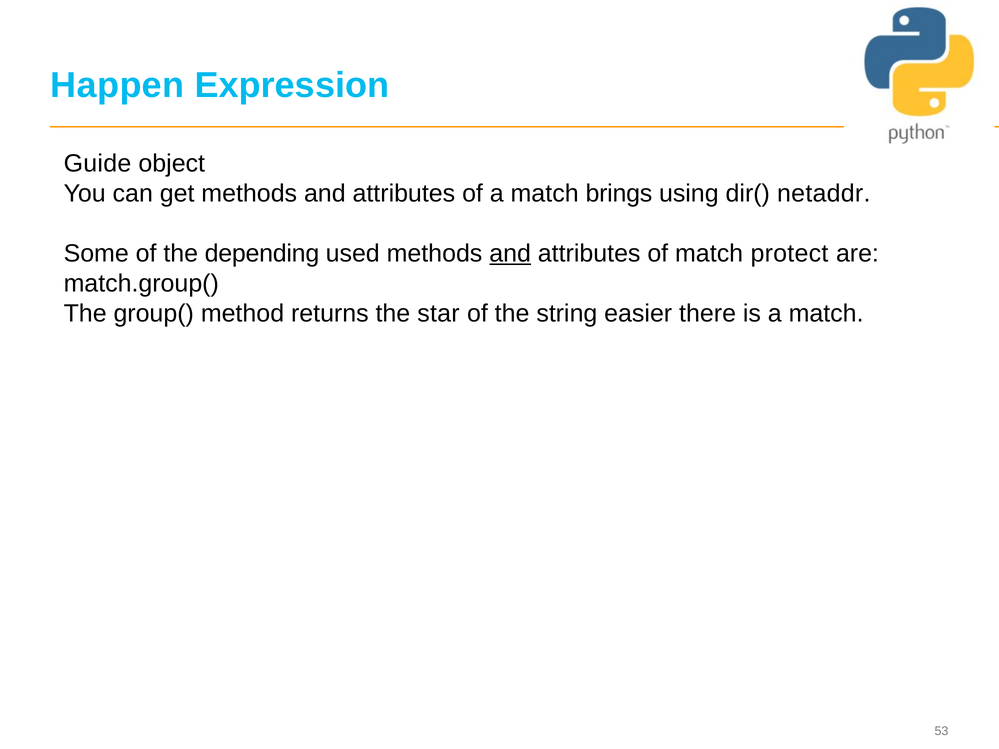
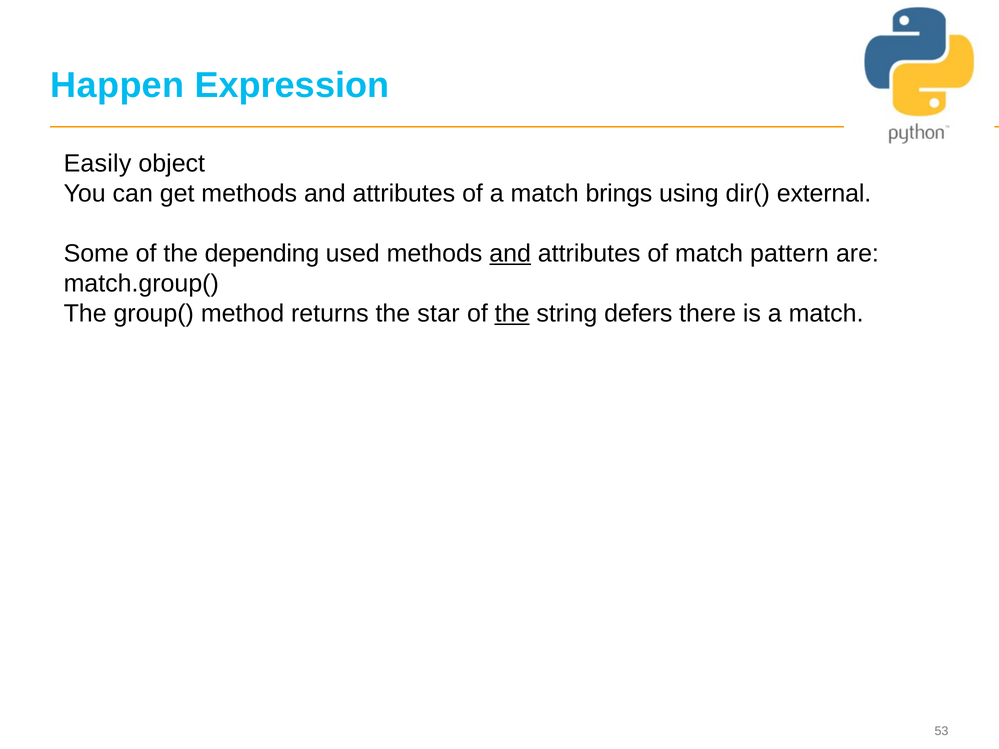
Guide: Guide -> Easily (98, 164)
netaddr: netaddr -> external (824, 194)
protect: protect -> pattern (789, 254)
the underline: none -> present (512, 313)
easier: easier -> defers (638, 313)
